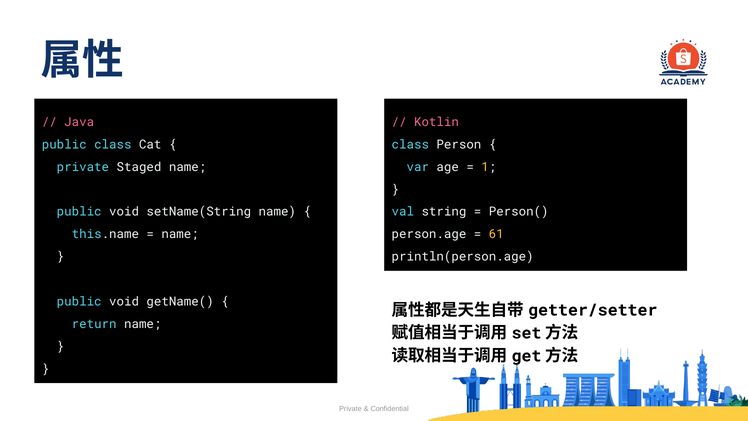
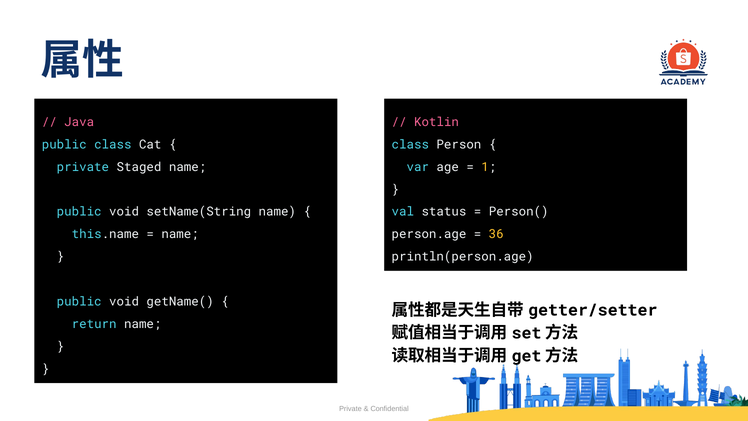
string: string -> status (444, 212)
61: 61 -> 36 (496, 234)
